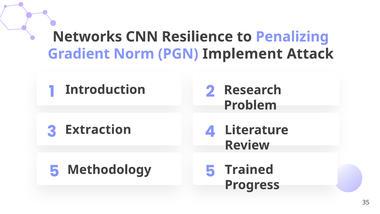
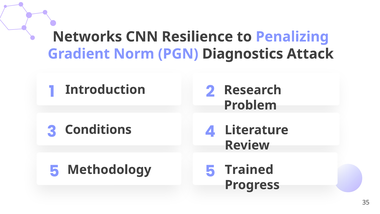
Implement: Implement -> Diagnostics (243, 54)
Extraction: Extraction -> Conditions (98, 130)
